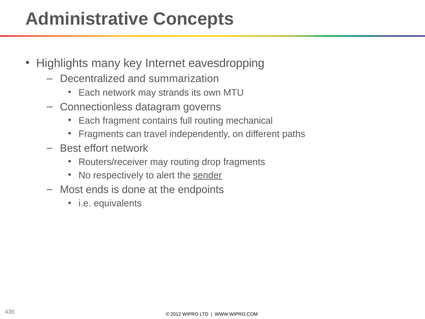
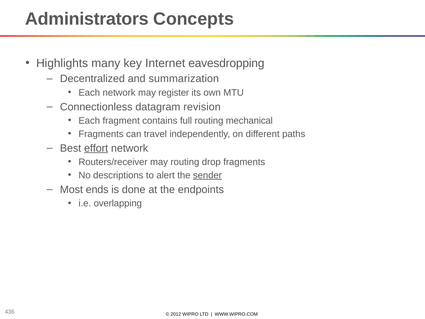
Administrative: Administrative -> Administrators (87, 19)
strands: strands -> register (174, 93)
governs: governs -> revision (202, 107)
effort underline: none -> present (96, 148)
respectively: respectively -> descriptions (118, 175)
equivalents: equivalents -> overlapping (118, 203)
